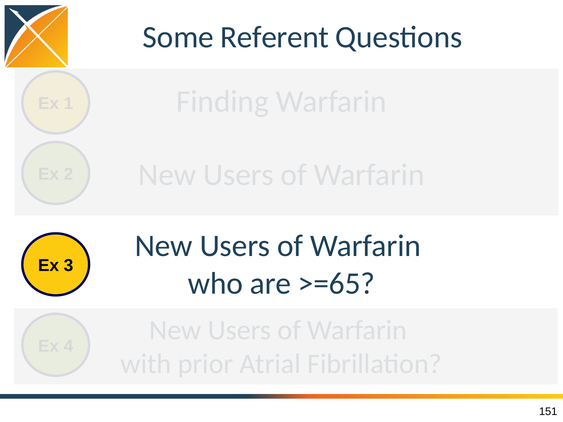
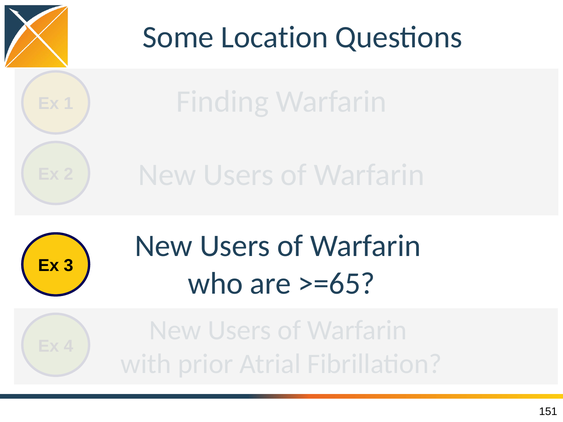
Referent: Referent -> Location (275, 37)
